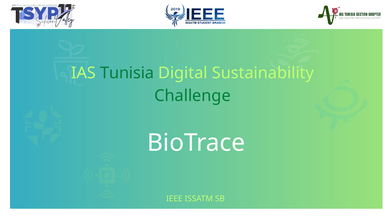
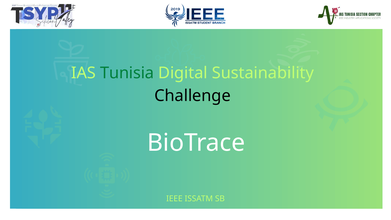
Challenge colour: green -> black (193, 96)
